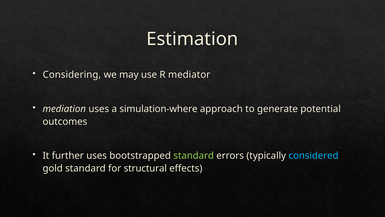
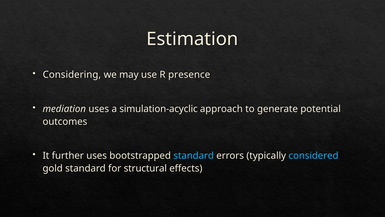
mediator: mediator -> presence (189, 75)
simulation-where: simulation-where -> simulation-acyclic (159, 109)
standard colour: light green -> light blue (194, 155)
